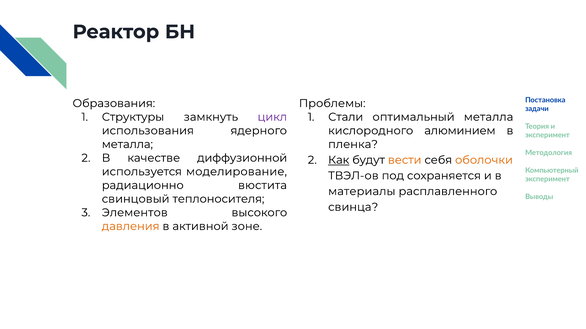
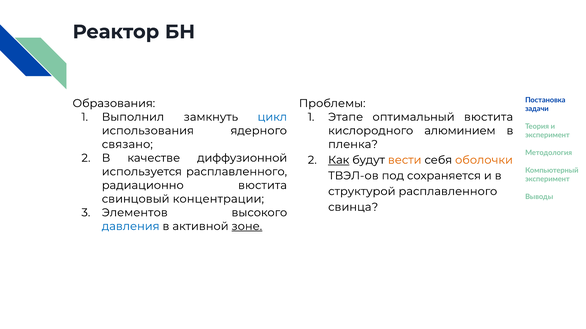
Структуры: Структуры -> Выполнил (133, 117)
цикл colour: purple -> blue (272, 117)
Стали: Стали -> Этапе (346, 117)
оптимальный металла: металла -> вюстита (489, 117)
металла: металла -> связано (127, 145)
используется моделирование: моделирование -> расплавленного (237, 172)
материалы: материалы -> структурой (362, 192)
теплоносителя: теплоносителя -> концентрации (218, 199)
давления colour: orange -> blue (131, 227)
зоне underline: none -> present (247, 227)
